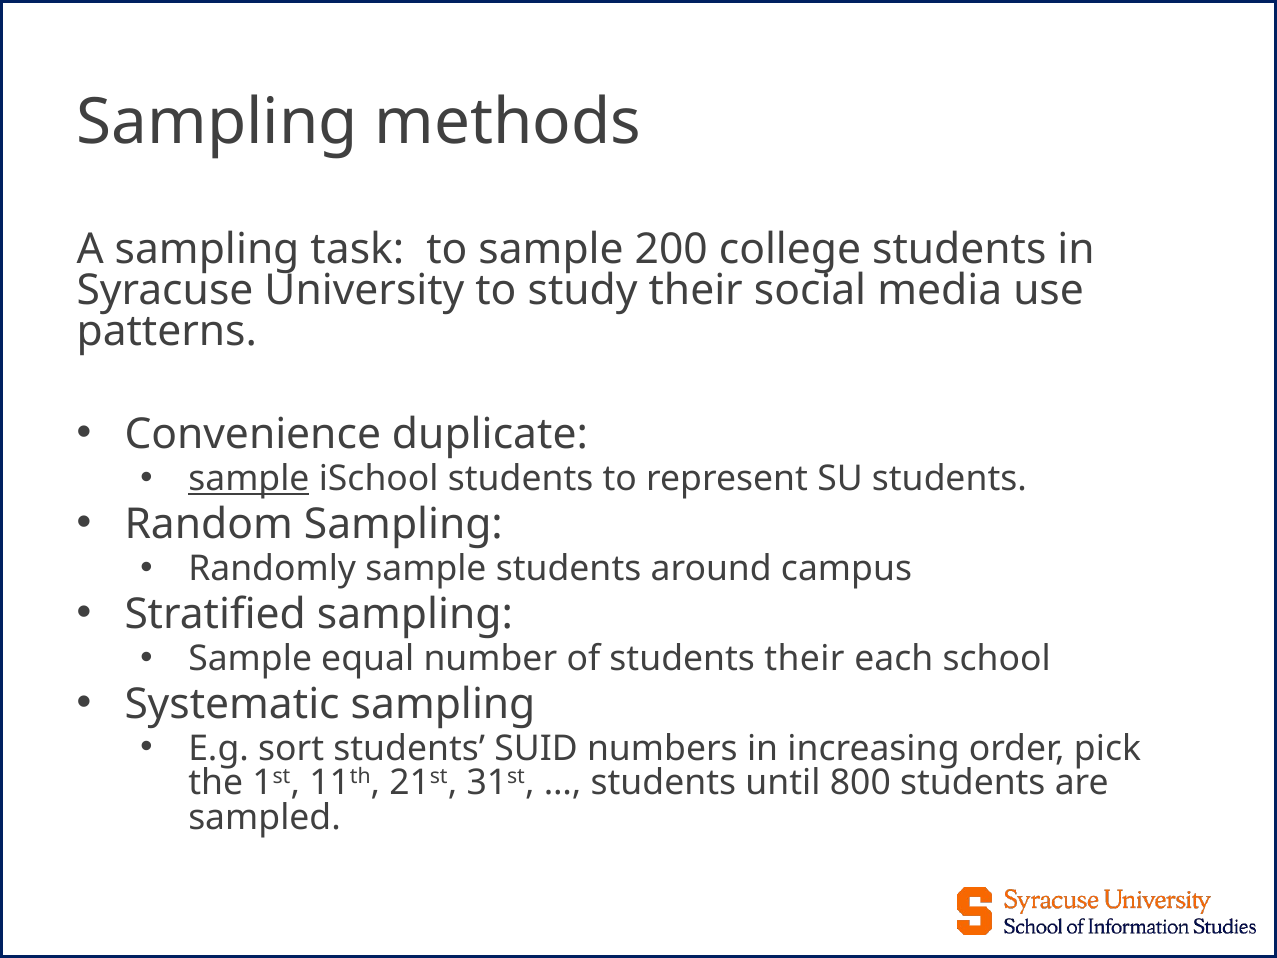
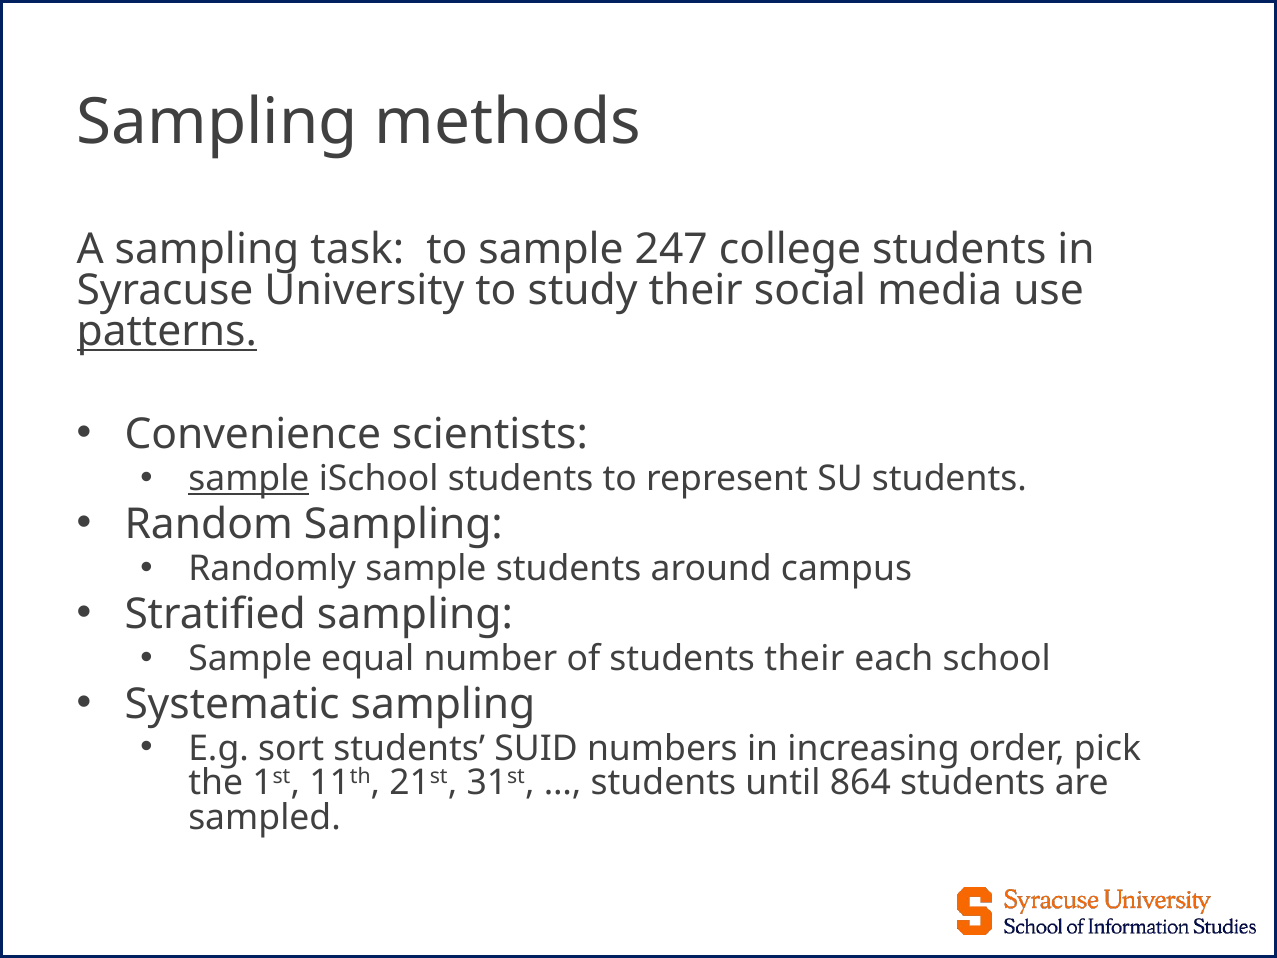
200: 200 -> 247 (671, 249)
patterns underline: none -> present (167, 332)
duplicate: duplicate -> scientists (490, 434)
800: 800 -> 864 (860, 783)
